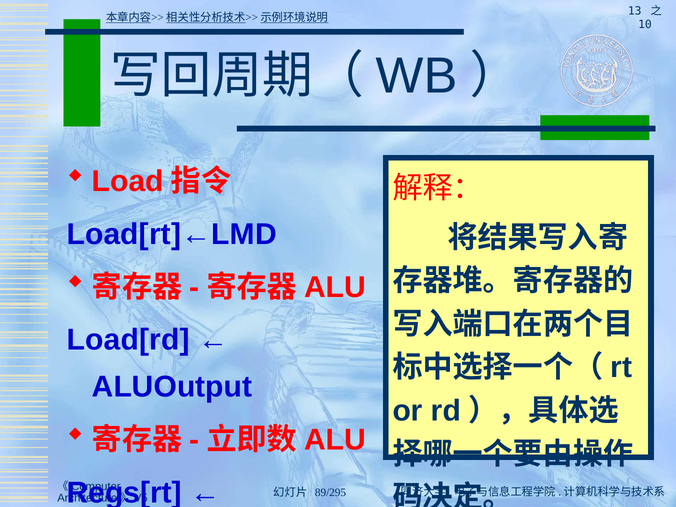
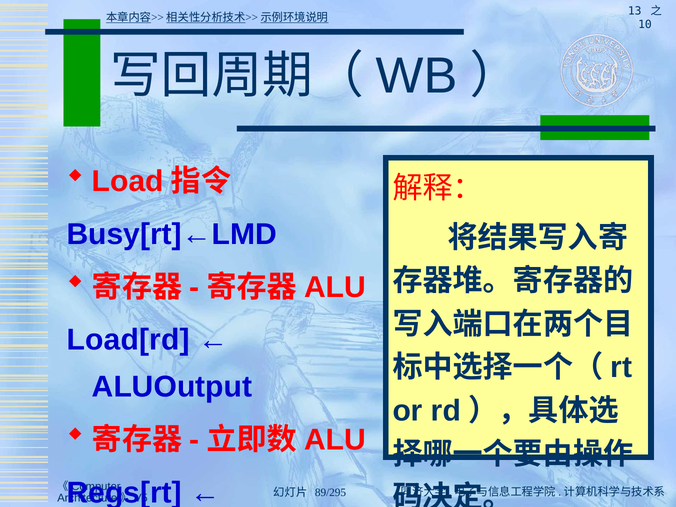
Load[rt]←LMD: Load[rt]←LMD -> Busy[rt]←LMD (172, 234)
